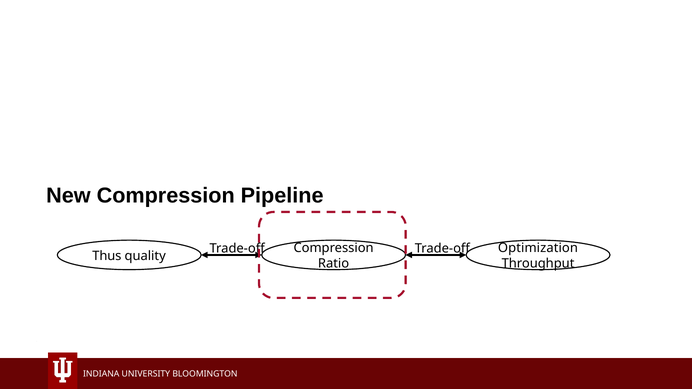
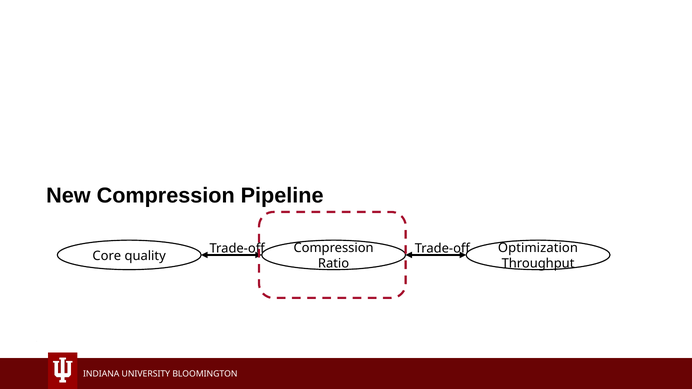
Thus: Thus -> Core (107, 256)
